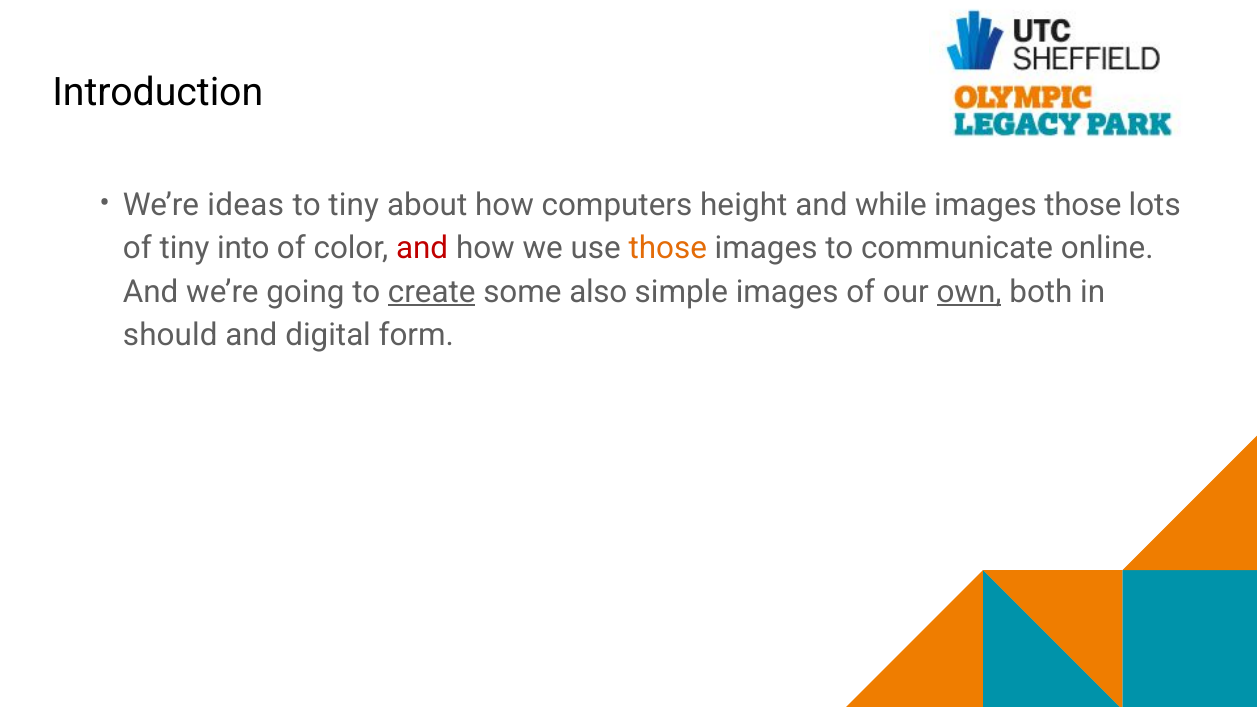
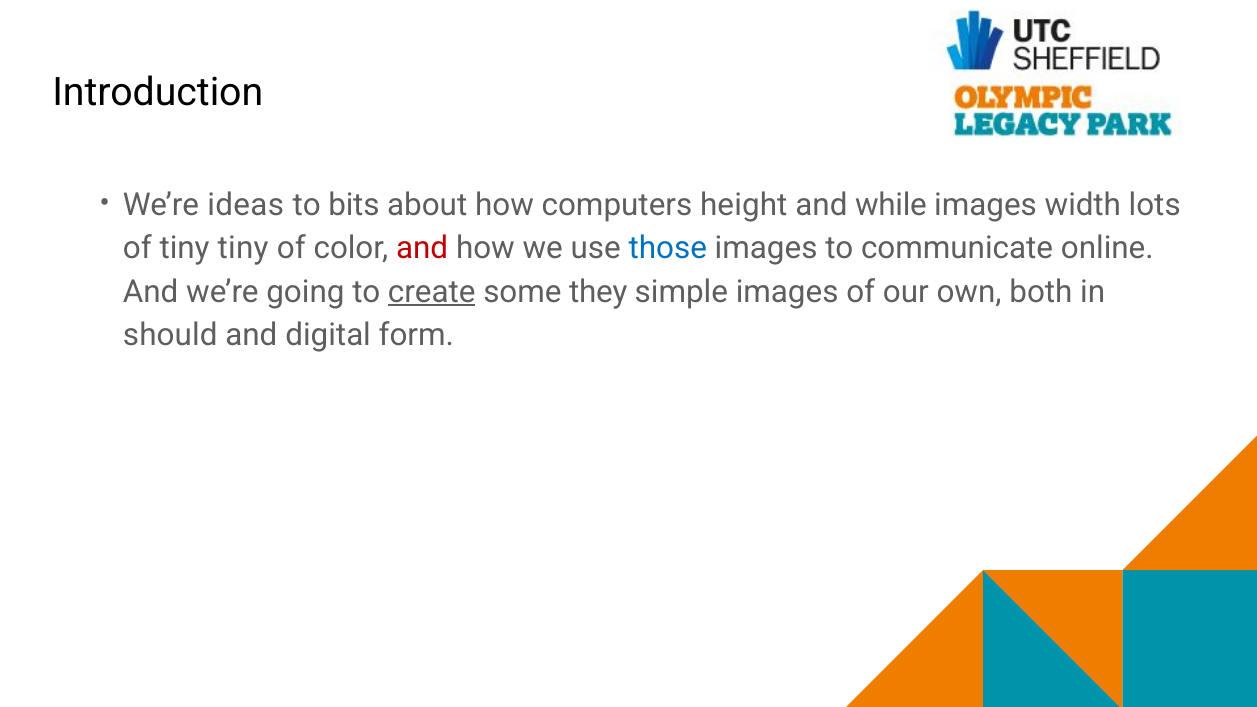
to tiny: tiny -> bits (354, 205)
images those: those -> width (1083, 205)
tiny into: into -> tiny (243, 249)
those colour: orange -> blue (668, 249)
also: also -> they (598, 292)
own underline: present -> none (969, 292)
